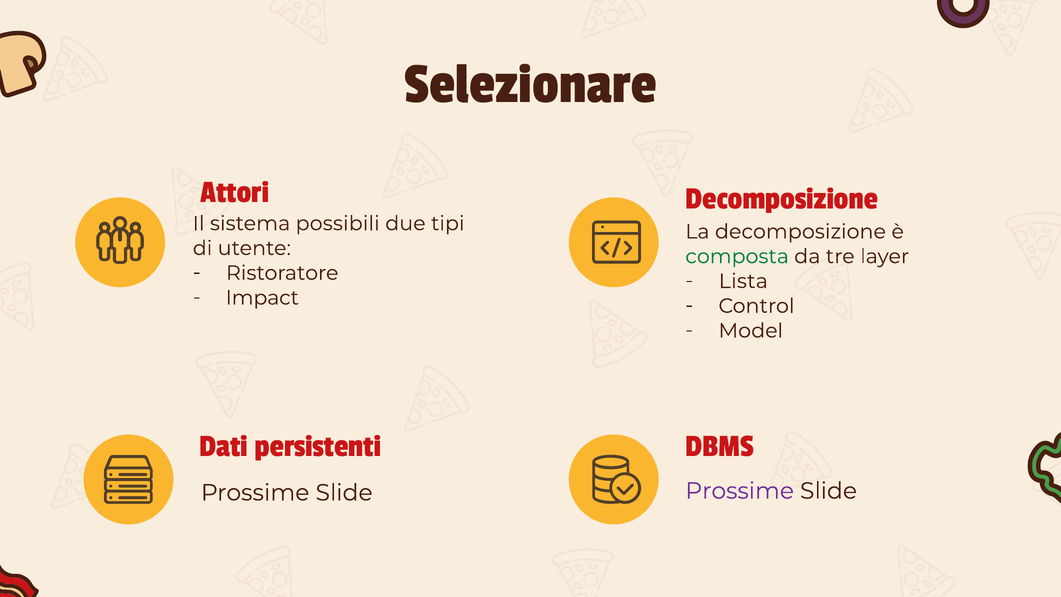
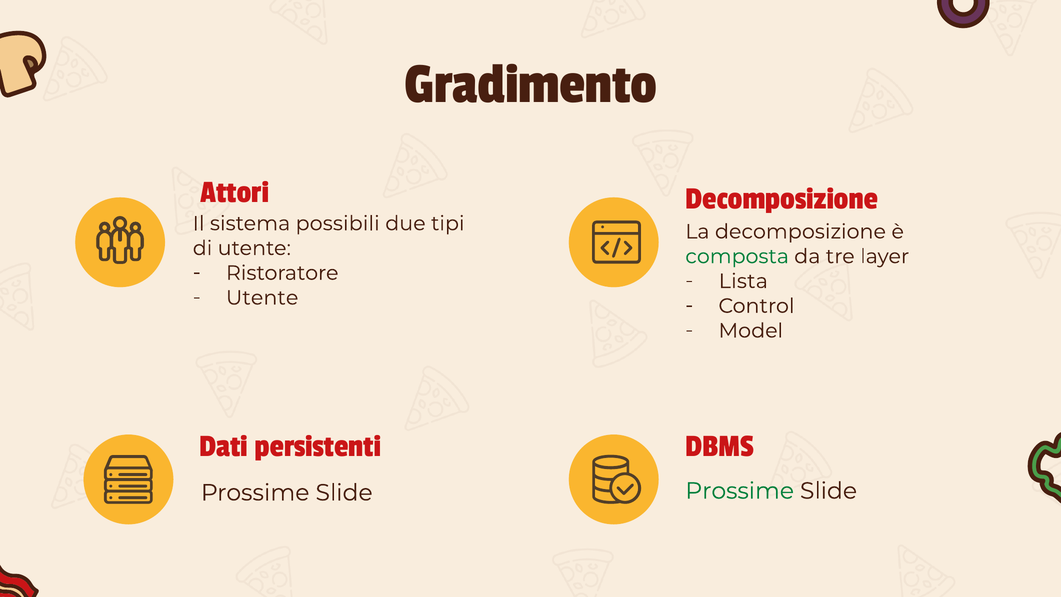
Selezionare: Selezionare -> Gradimento (531, 83)
Impact: Impact -> Utente (262, 298)
Prossime colour: purple -> green (740, 491)
